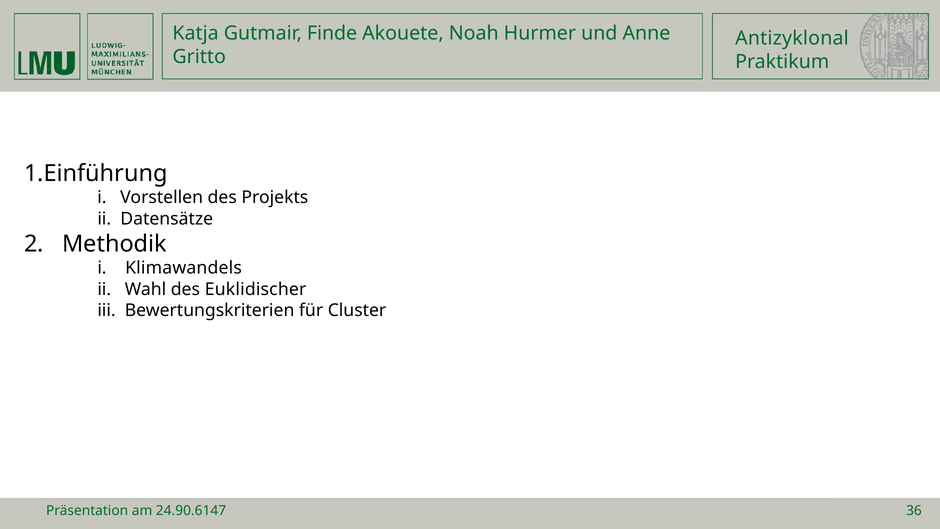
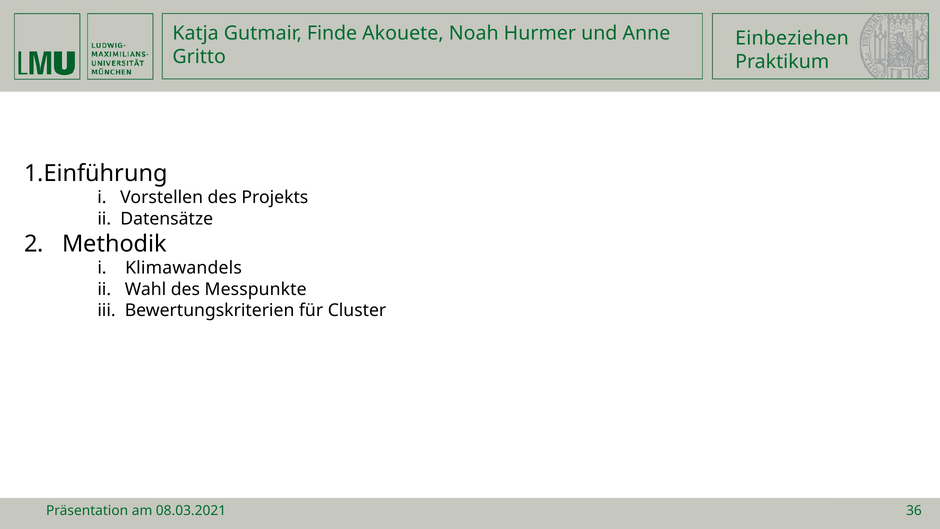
Antizyklonal: Antizyklonal -> Einbeziehen (792, 38)
Euklidischer: Euklidischer -> Messpunkte (256, 289)
24.90.6147: 24.90.6147 -> 08.03.2021 (191, 511)
